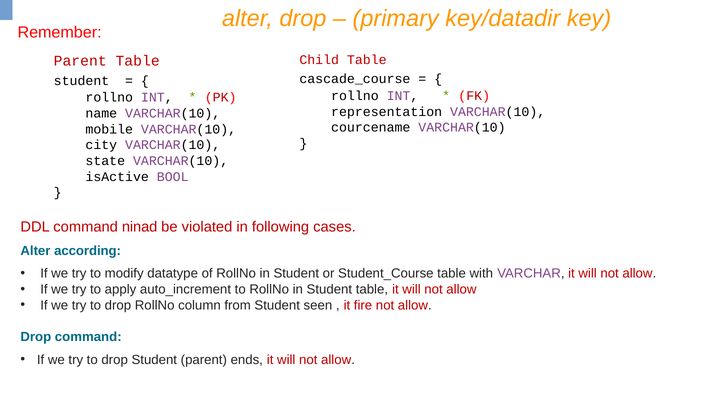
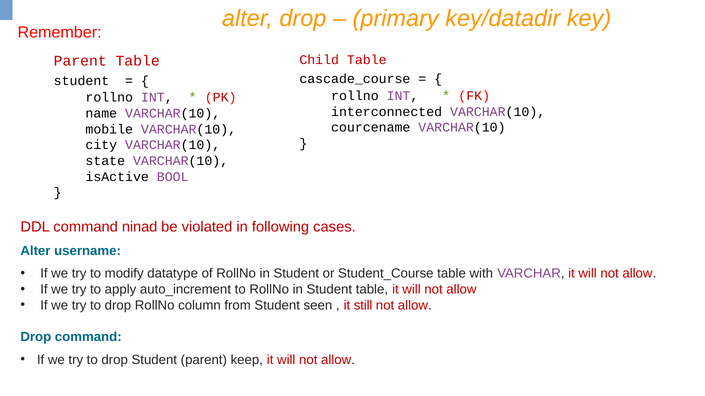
representation: representation -> interconnected (387, 112)
according: according -> username (88, 251)
fire: fire -> still (363, 306)
ends: ends -> keep (247, 360)
